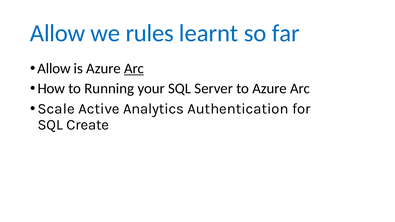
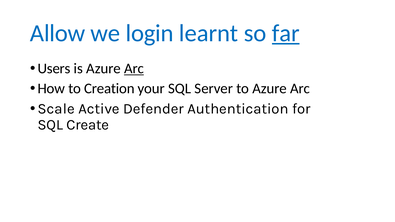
rules: rules -> login (150, 33)
far underline: none -> present (286, 33)
Allow: Allow -> Users (54, 69)
Running: Running -> Creation (109, 89)
Analytics: Analytics -> Defender (153, 109)
